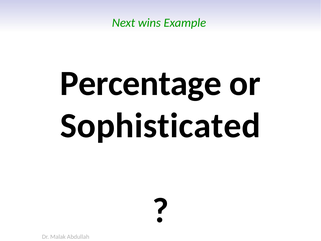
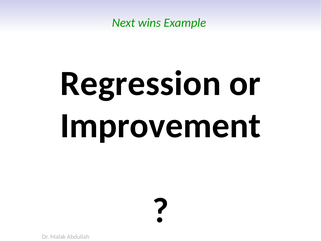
Percentage: Percentage -> Regression (141, 83)
Sophisticated: Sophisticated -> Improvement (160, 126)
